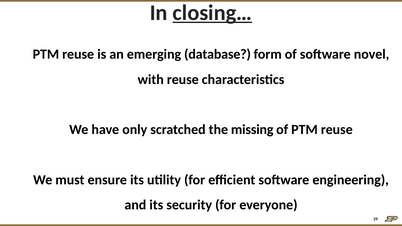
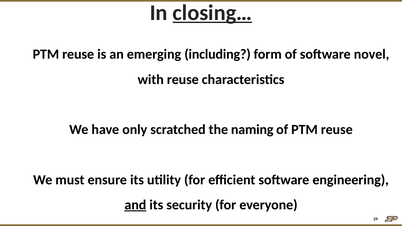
database: database -> including (218, 54)
missing: missing -> naming (252, 130)
and underline: none -> present (135, 205)
